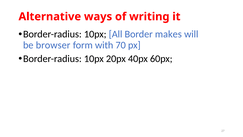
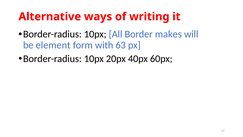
browser: browser -> element (53, 45)
70: 70 -> 63 (121, 45)
